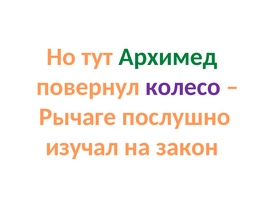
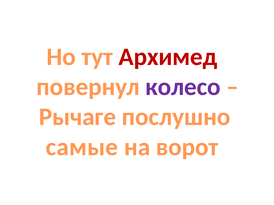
Архимед colour: green -> red (168, 57)
изучал: изучал -> самые (82, 147)
закон: закон -> ворот (187, 147)
